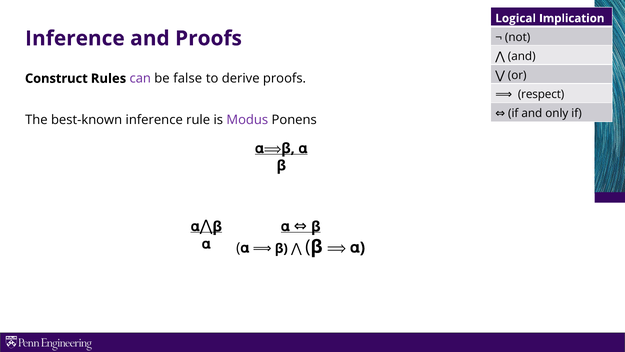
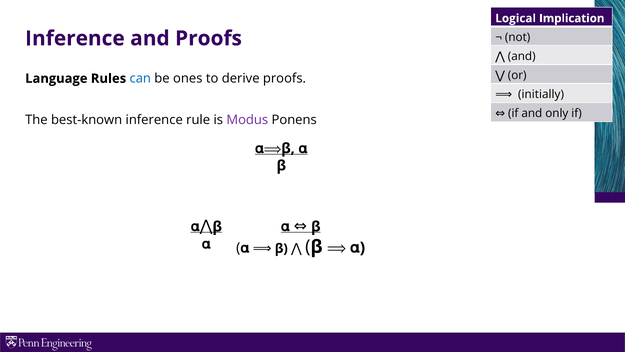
Construct: Construct -> Language (56, 78)
can colour: purple -> blue (140, 78)
false: false -> ones (188, 78)
respect: respect -> initially (541, 94)
